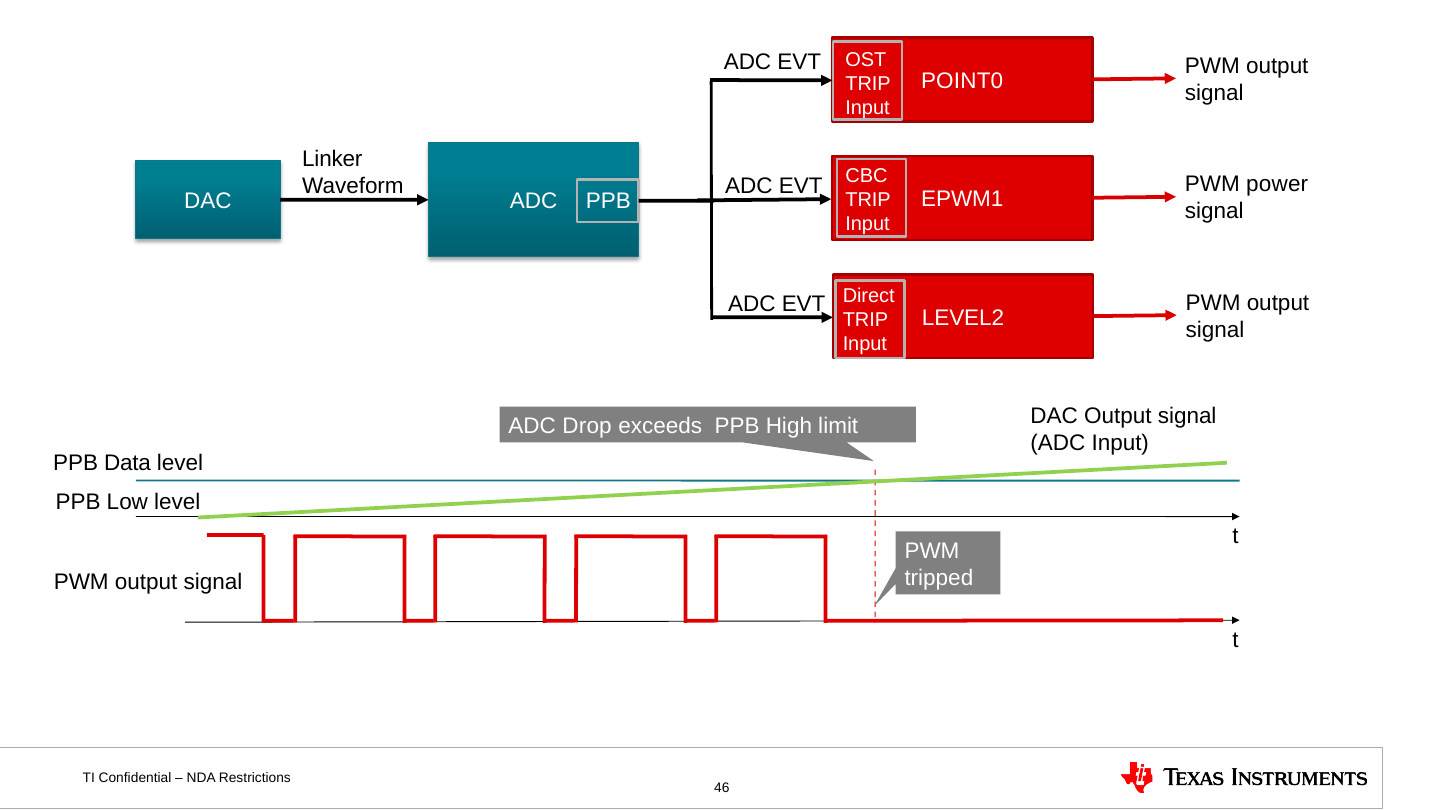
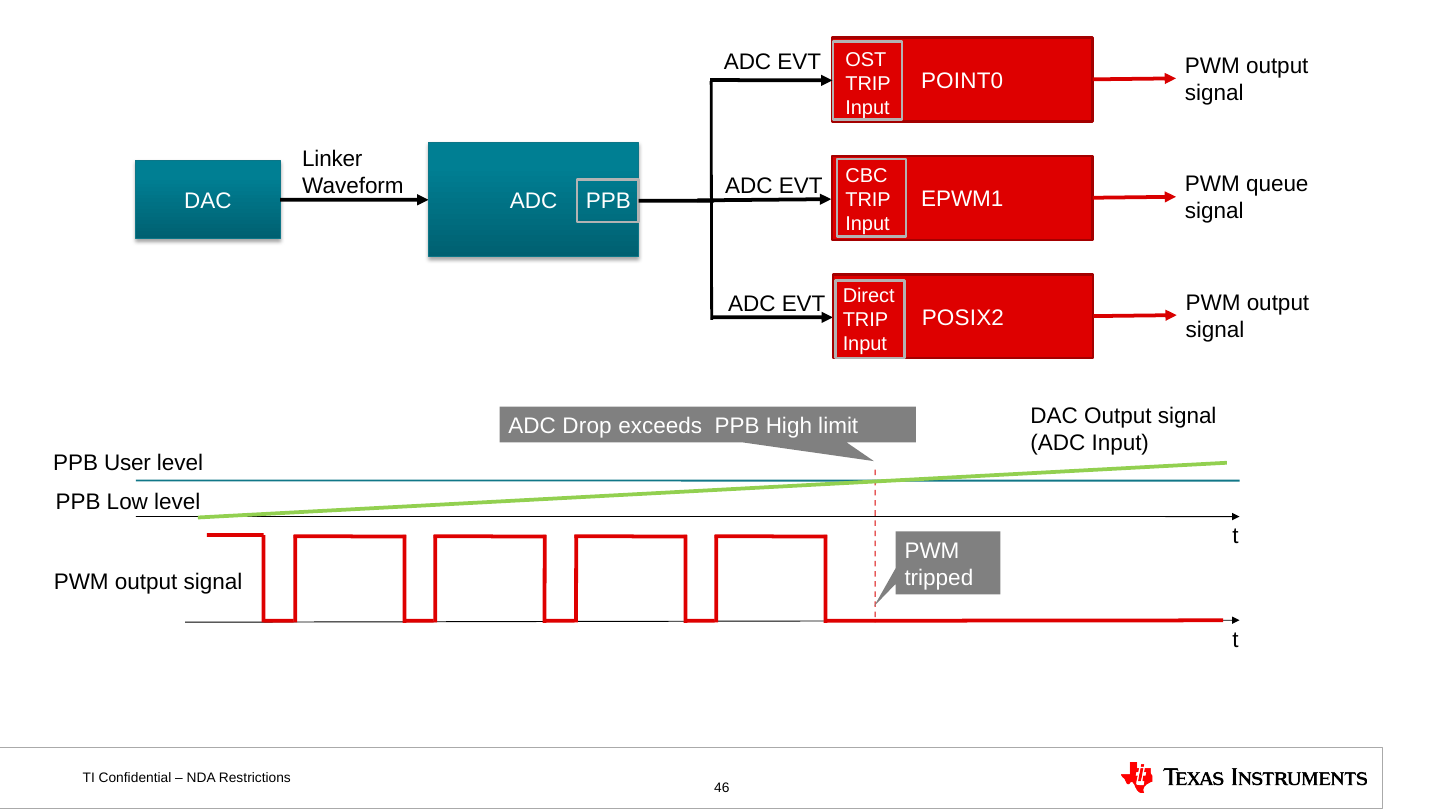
power: power -> queue (1277, 185)
LEVEL2: LEVEL2 -> POSIX2 (963, 318)
Data: Data -> User (128, 463)
